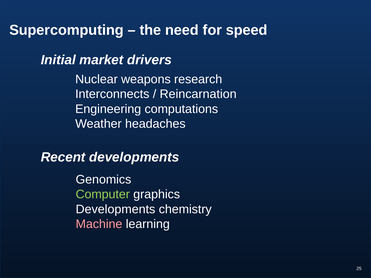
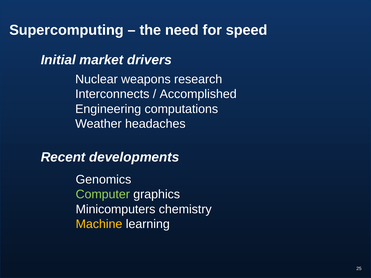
Reincarnation: Reincarnation -> Accomplished (198, 94)
Developments: Developments -> Minicomputers (116, 209)
Machine colour: pink -> yellow (99, 224)
